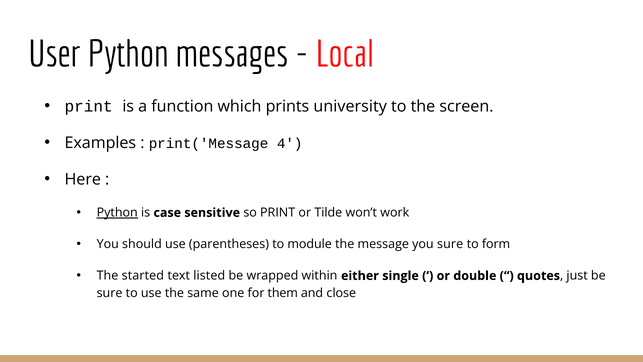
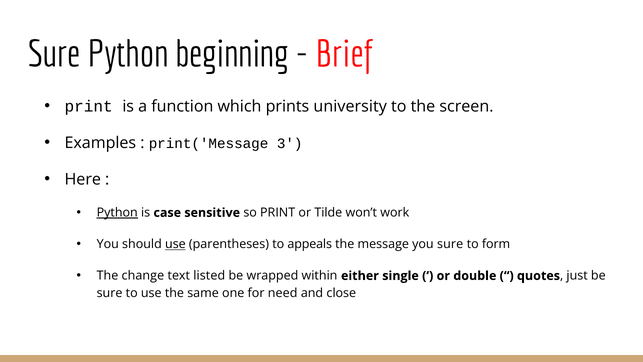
User: User -> Sure (55, 54)
messages: messages -> beginning (232, 54)
Local: Local -> Brief (344, 54)
4: 4 -> 3 (290, 143)
use underline: none -> present (175, 244)
module: module -> appeals (310, 244)
started: started -> change (143, 276)
them: them -> need (283, 293)
